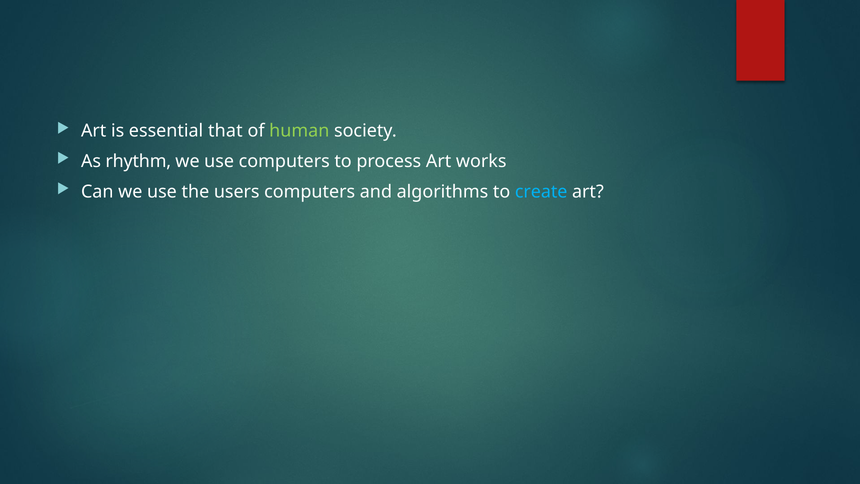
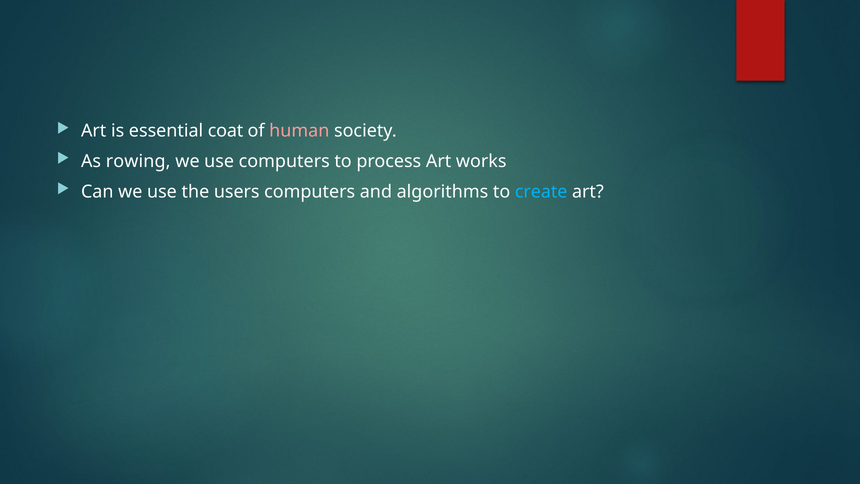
that: that -> coat (226, 131)
human colour: light green -> pink (299, 131)
rhythm: rhythm -> rowing (138, 161)
